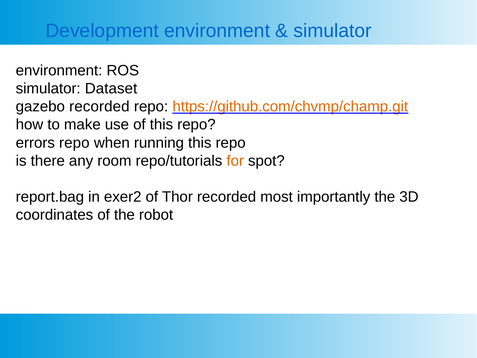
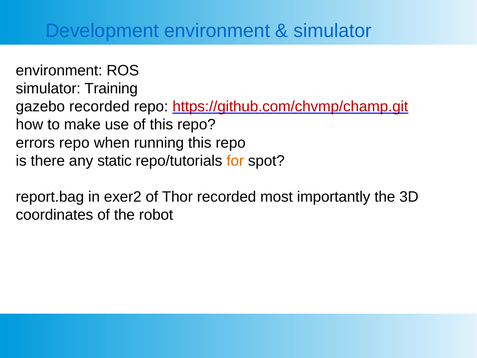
Dataset: Dataset -> Training (111, 89)
https://github.com/chvmp/champ.git colour: orange -> red (290, 107)
room: room -> static (114, 161)
